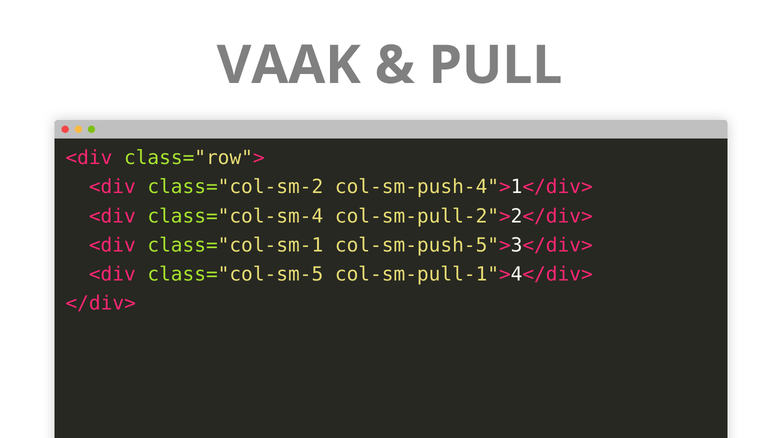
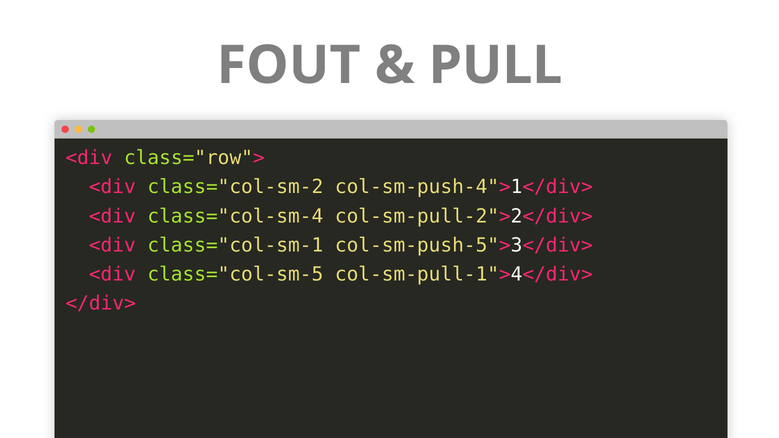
VAAK: VAAK -> FOUT (289, 65)
